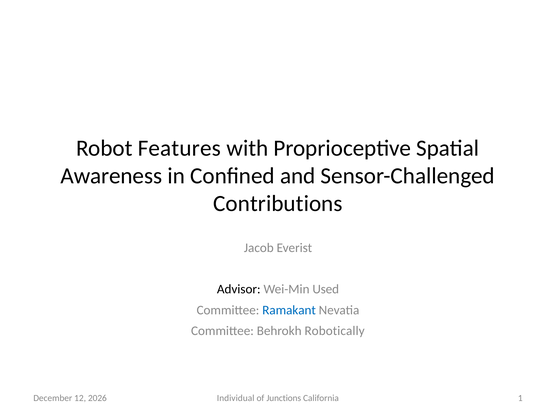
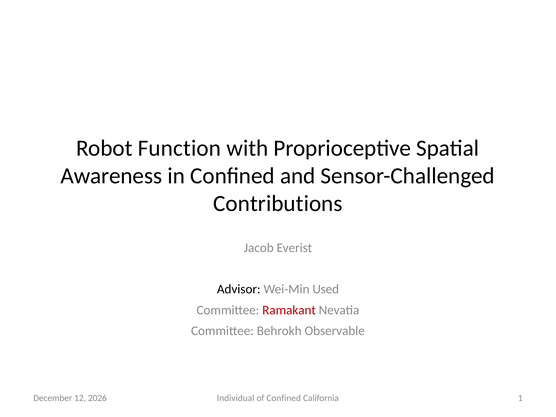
Features: Features -> Function (179, 148)
Ramakant colour: blue -> red (289, 310)
Robotically: Robotically -> Observable (335, 331)
of Junctions: Junctions -> Confined (284, 398)
